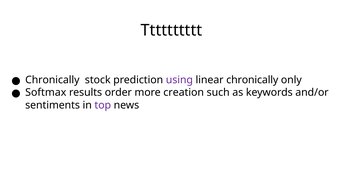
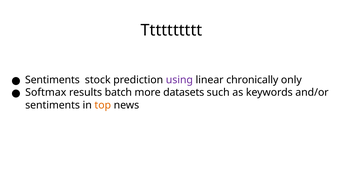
Chronically: Chronically -> Sentiments (52, 80)
order: order -> batch (118, 92)
creation: creation -> datasets (184, 92)
top colour: purple -> orange (103, 105)
